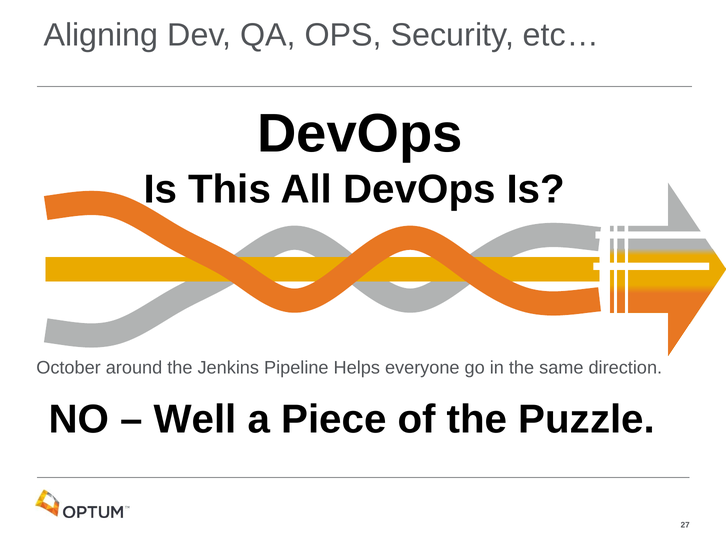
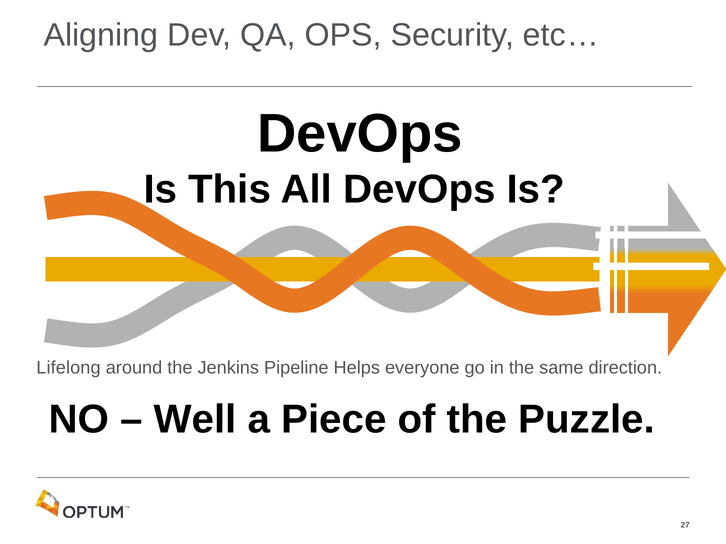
October: October -> Lifelong (68, 368)
